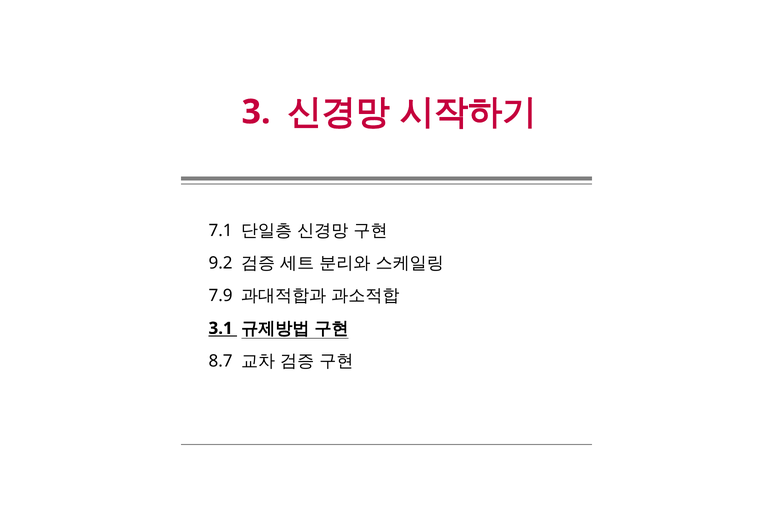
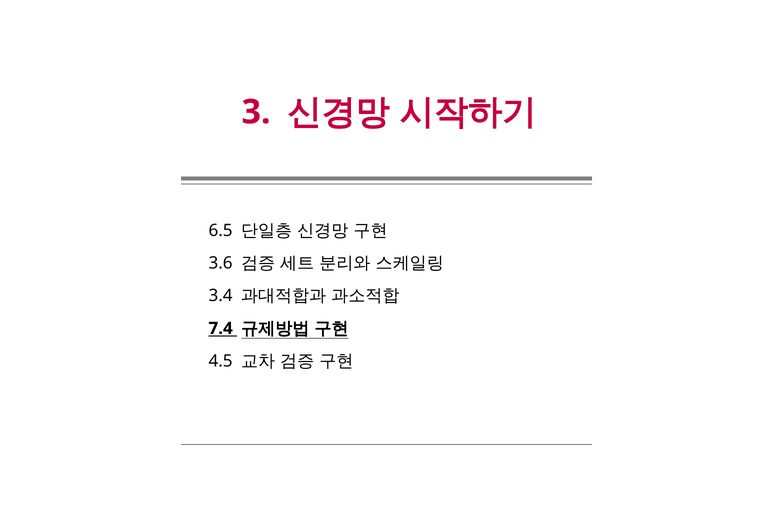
7.1: 7.1 -> 6.5 (221, 230)
9.2: 9.2 -> 3.6 (221, 263)
7.9: 7.9 -> 3.4 (221, 295)
3.1: 3.1 -> 7.4 (221, 328)
8.7: 8.7 -> 4.5 (221, 361)
